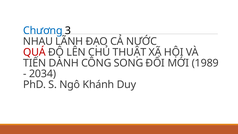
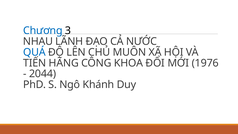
QUÁ colour: red -> blue (34, 52)
THUẬT: THUẬT -> MUÔN (129, 52)
DÀNH: DÀNH -> HÃNG (64, 63)
SONG: SONG -> KHOA (128, 63)
1989: 1989 -> 1976 (205, 63)
2034: 2034 -> 2044 (43, 74)
